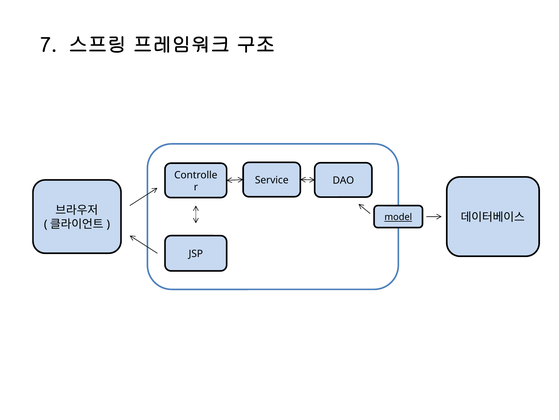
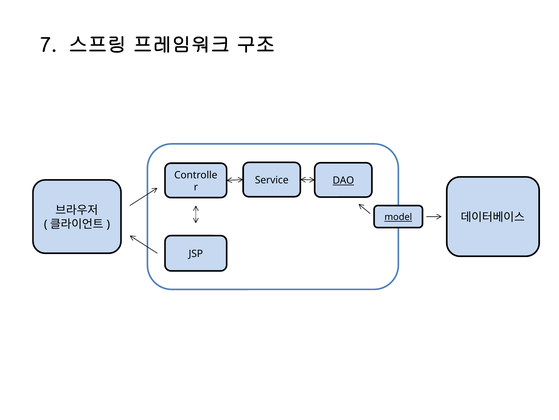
DAO underline: none -> present (343, 180)
